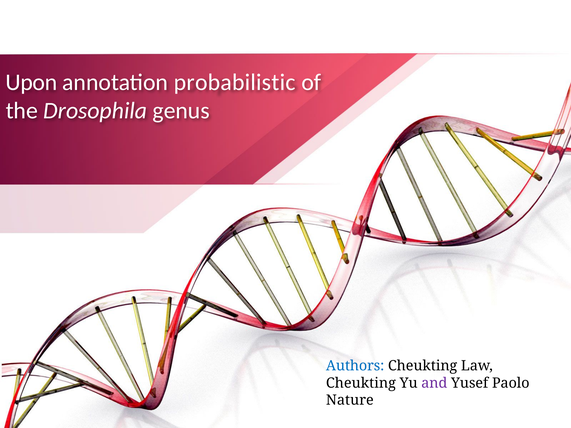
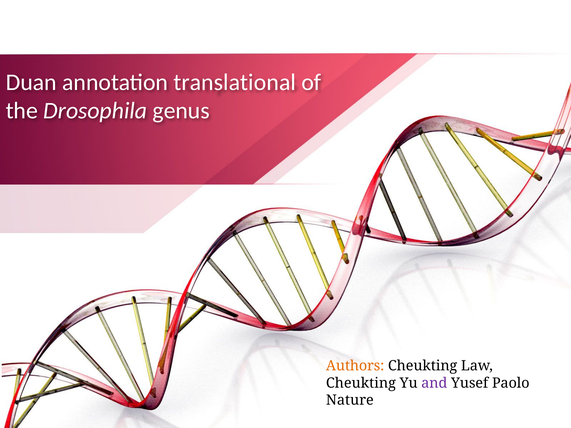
Upon: Upon -> Duan (31, 82)
probabilistic: probabilistic -> translational (235, 82)
Authors colour: blue -> orange (355, 366)
